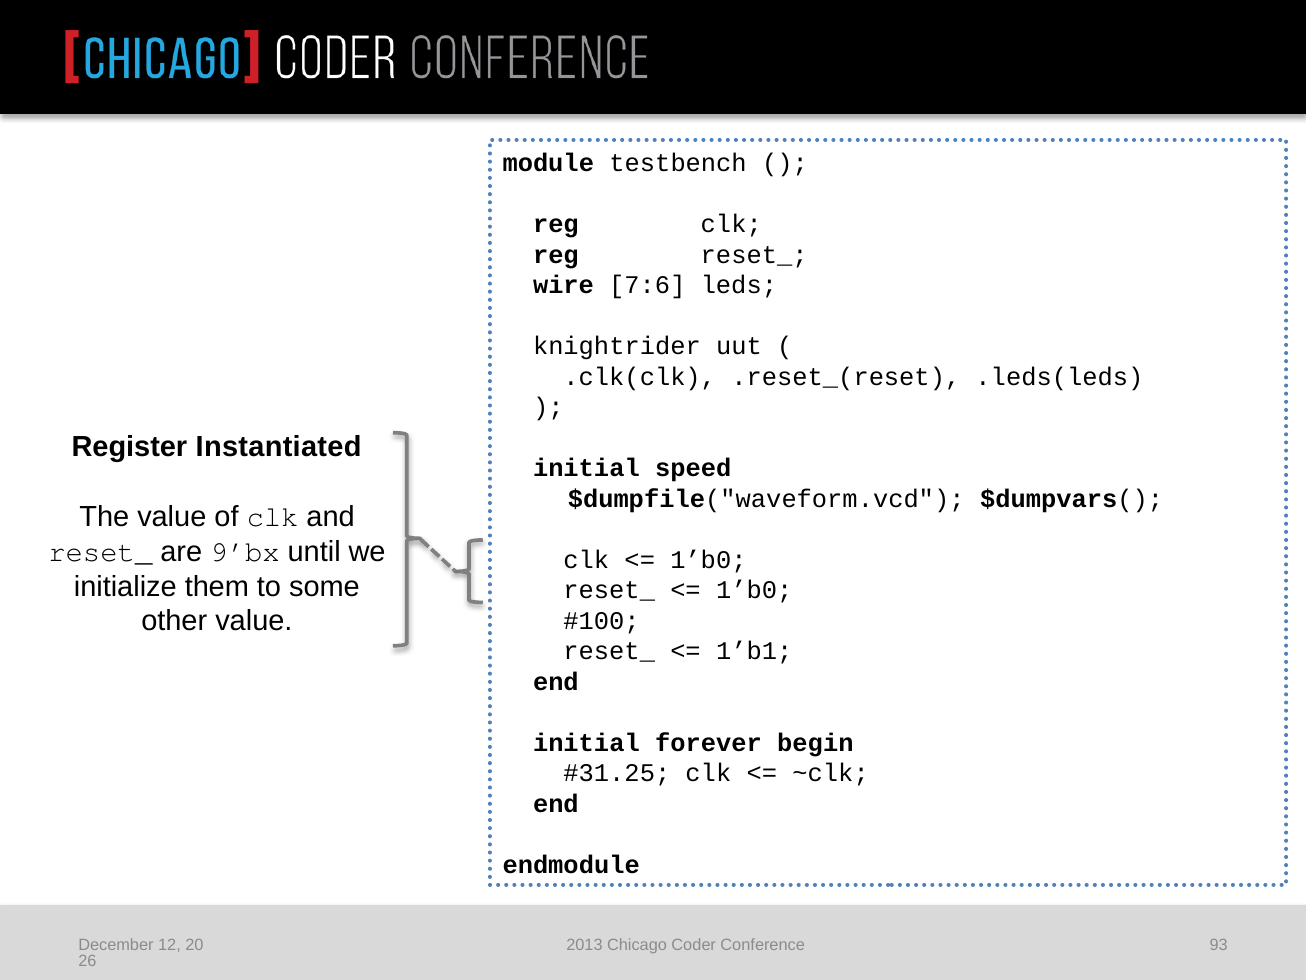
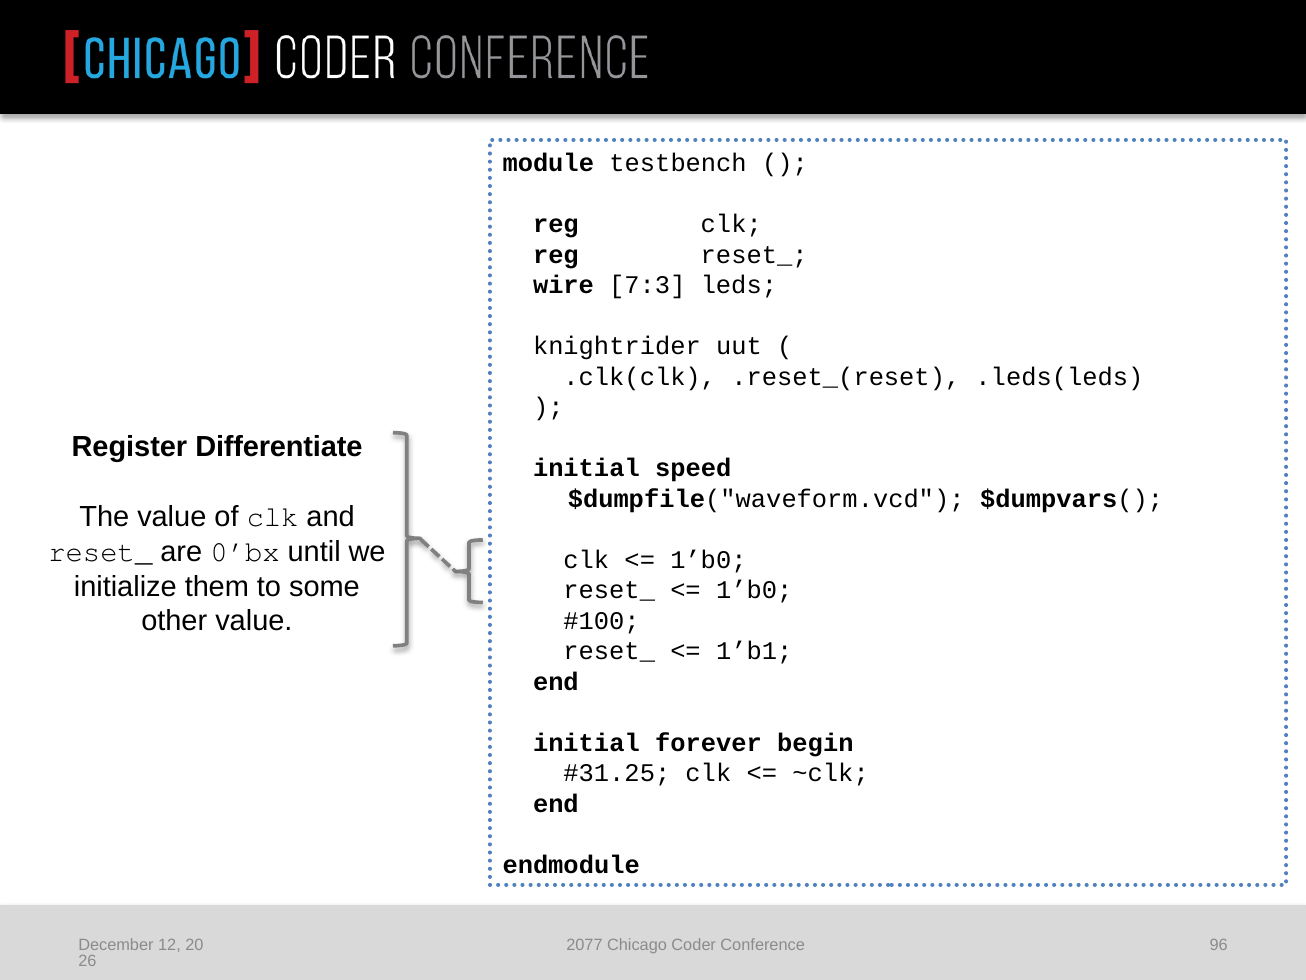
7:6: 7:6 -> 7:3 (647, 285)
Instantiated: Instantiated -> Differentiate (279, 447)
9’bx: 9’bx -> 0’bx (245, 551)
2013: 2013 -> 2077 (584, 944)
93: 93 -> 96 (1219, 944)
